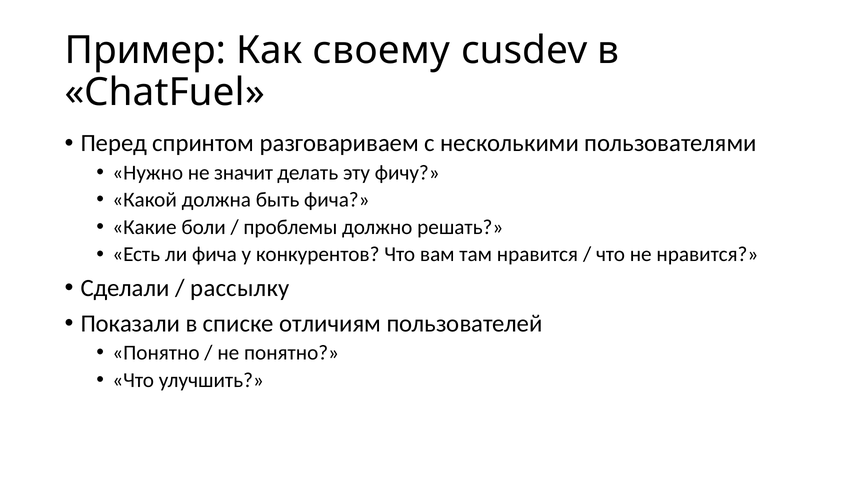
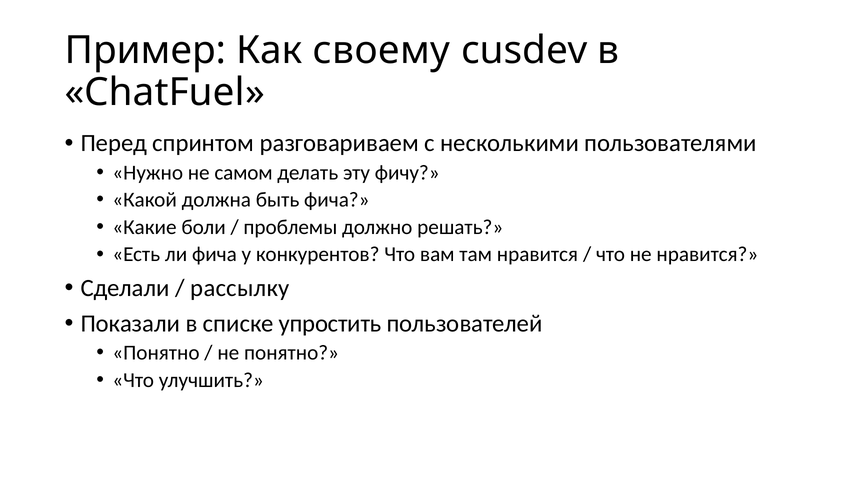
значит: значит -> самом (244, 173)
отличиям: отличиям -> упростить (330, 324)
